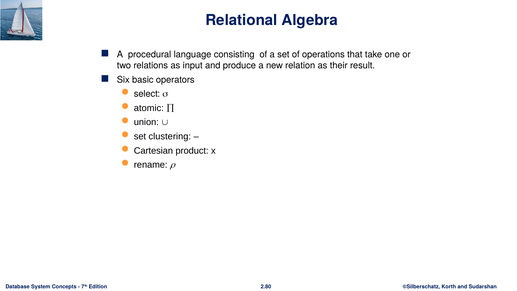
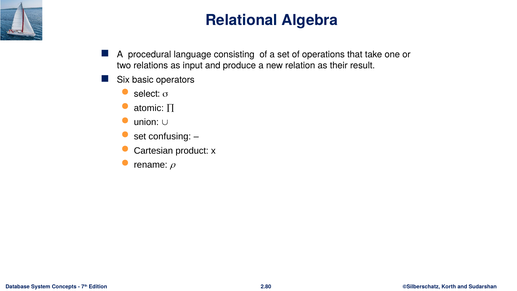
clustering: clustering -> confusing (170, 136)
